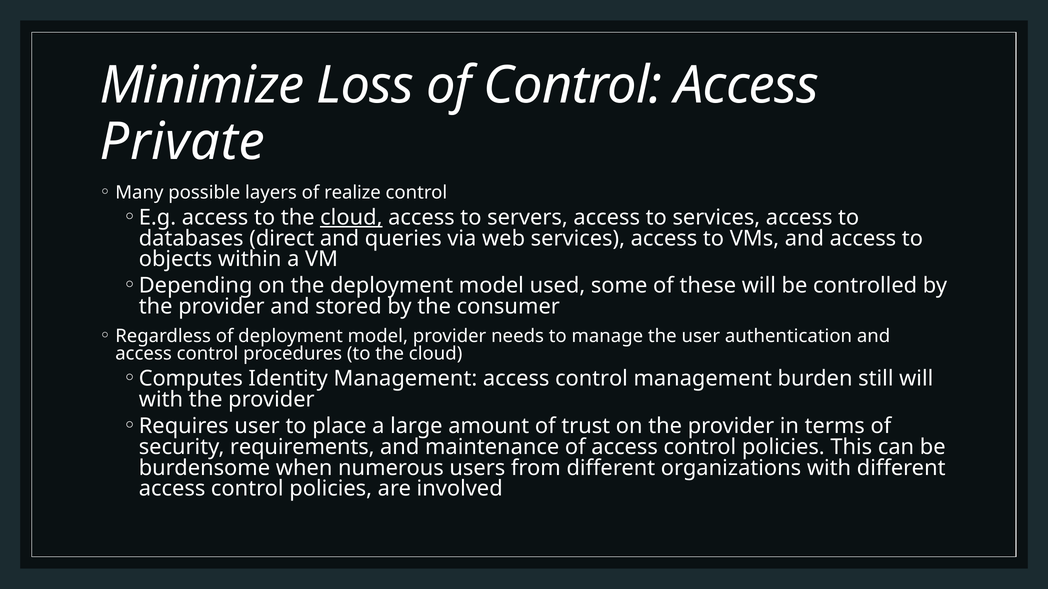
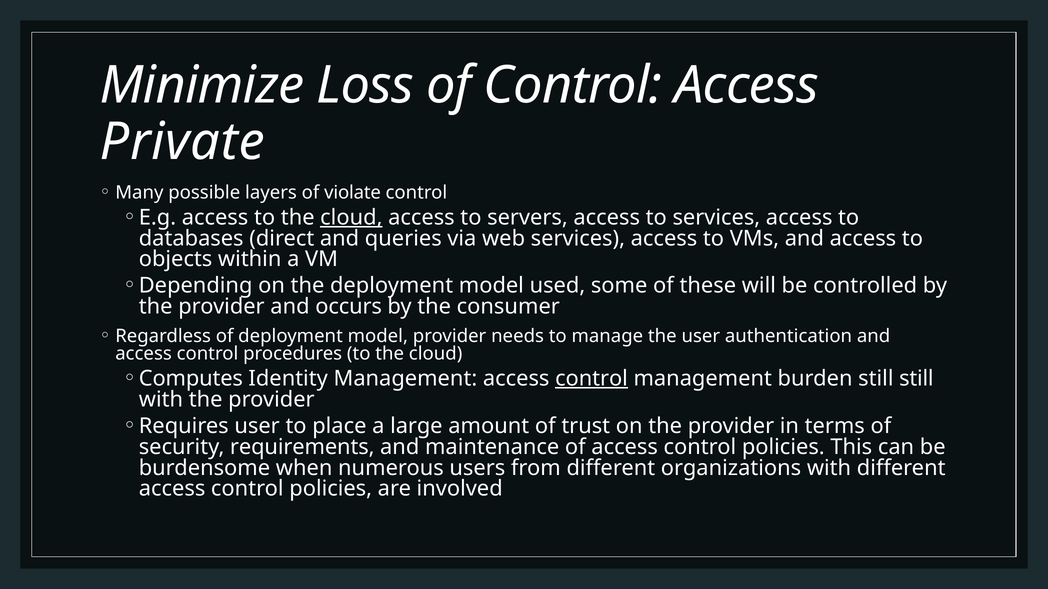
realize: realize -> violate (353, 193)
stored: stored -> occurs (349, 307)
control underline: none -> present (592, 379)
still will: will -> still (916, 379)
